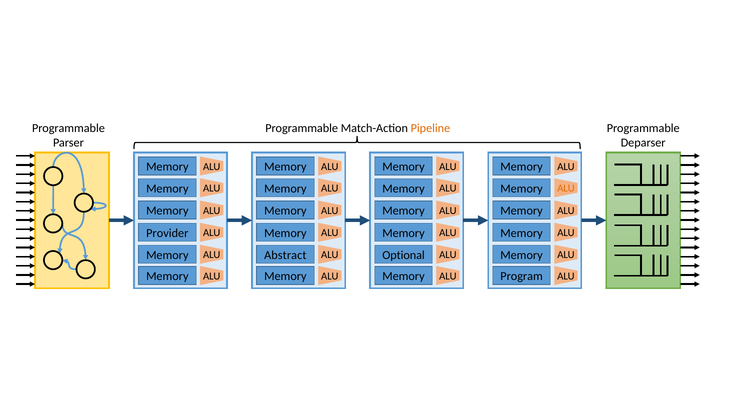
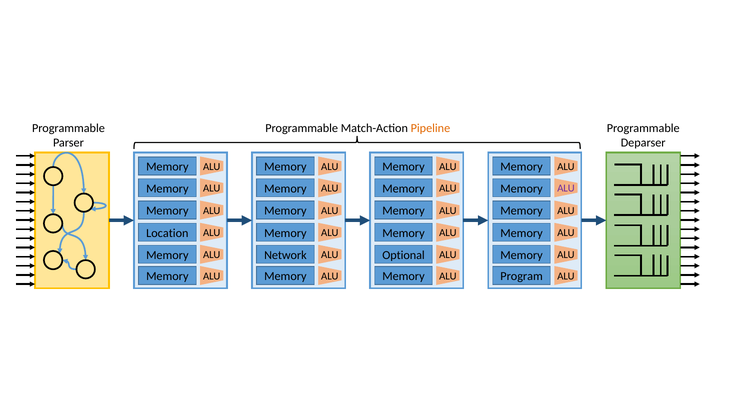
ALU colour: orange -> purple (566, 189)
Provider: Provider -> Location (167, 233)
Abstract: Abstract -> Network (285, 255)
